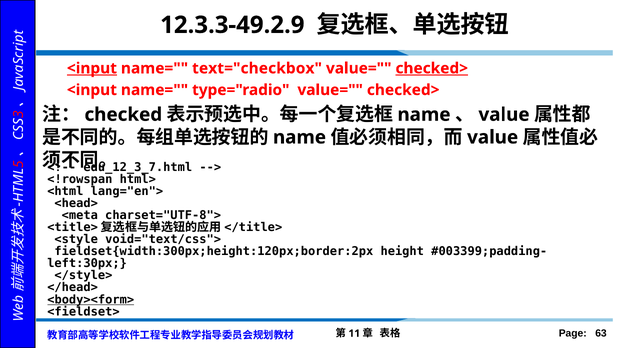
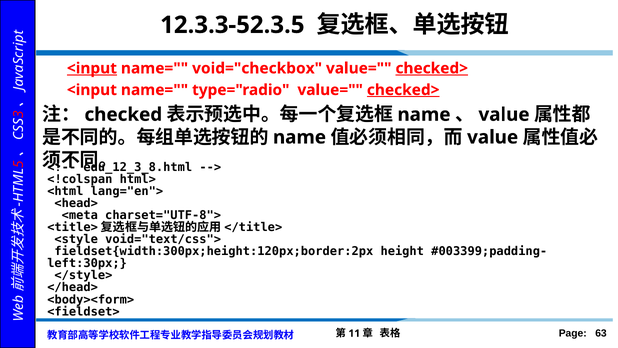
12.3.3-49.2.9: 12.3.3-49.2.9 -> 12.3.3-52.3.5 (232, 25)
text="checkbox: text="checkbox -> void="checkbox (257, 68)
checked> underline: none -> present (403, 90)
edu_12_3_7.html: edu_12_3_7.html -> edu_12_3_8.html (138, 167)
<!rowspan: <!rowspan -> <!colspan (80, 179)
<body><form> underline: present -> none (91, 299)
